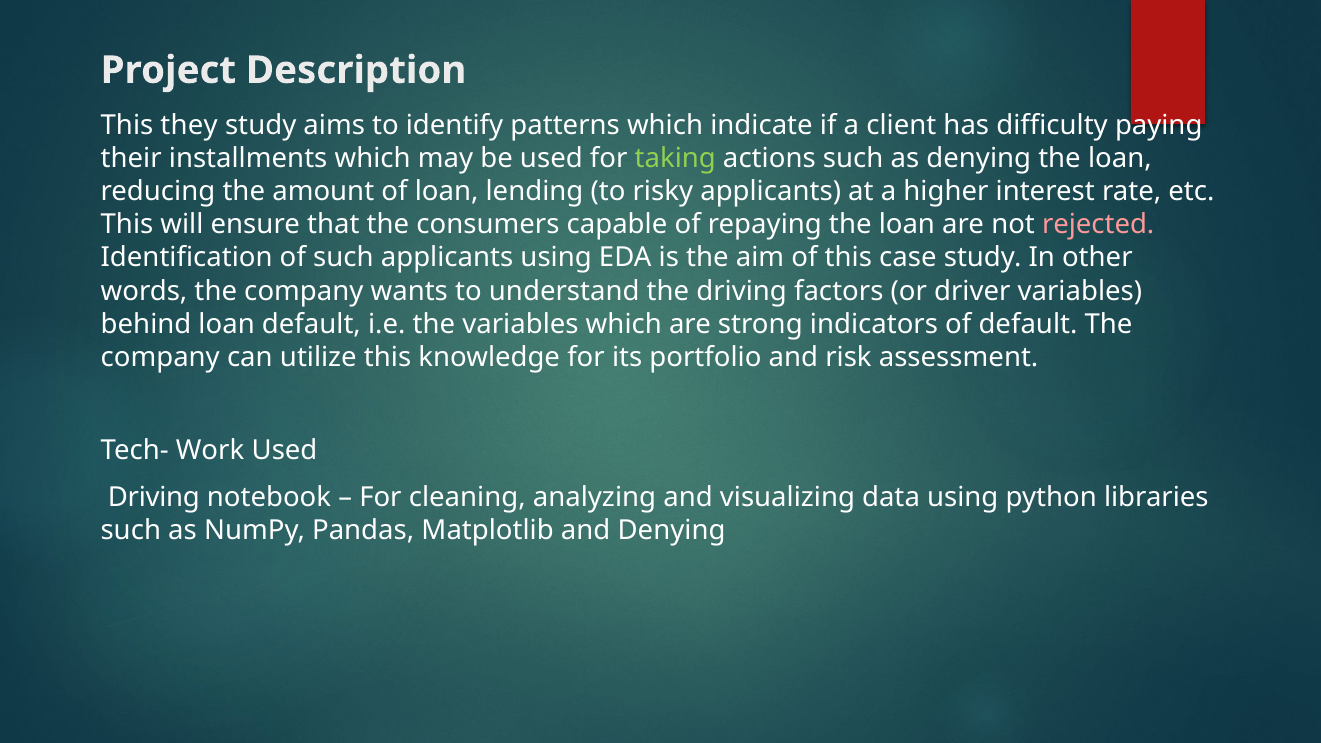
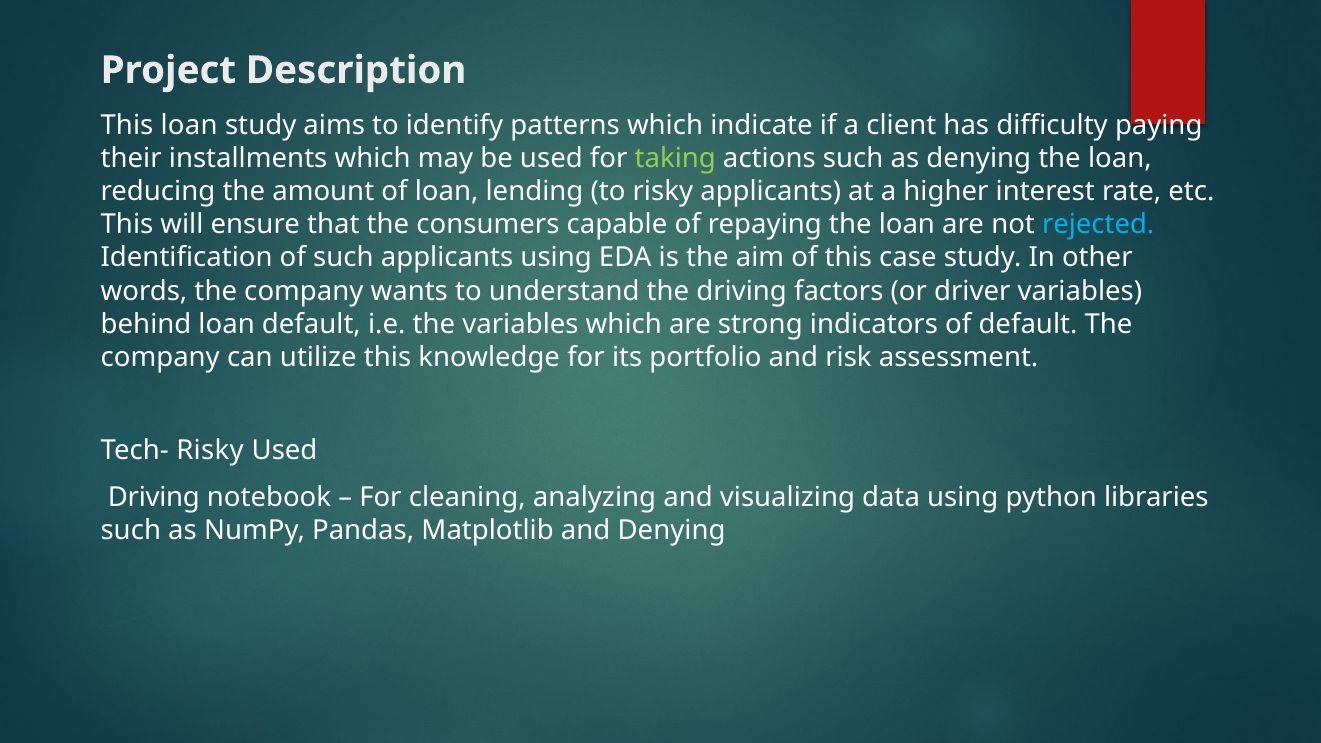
This they: they -> loan (189, 126)
rejected colour: pink -> light blue (1098, 225)
Tech- Work: Work -> Risky (210, 451)
